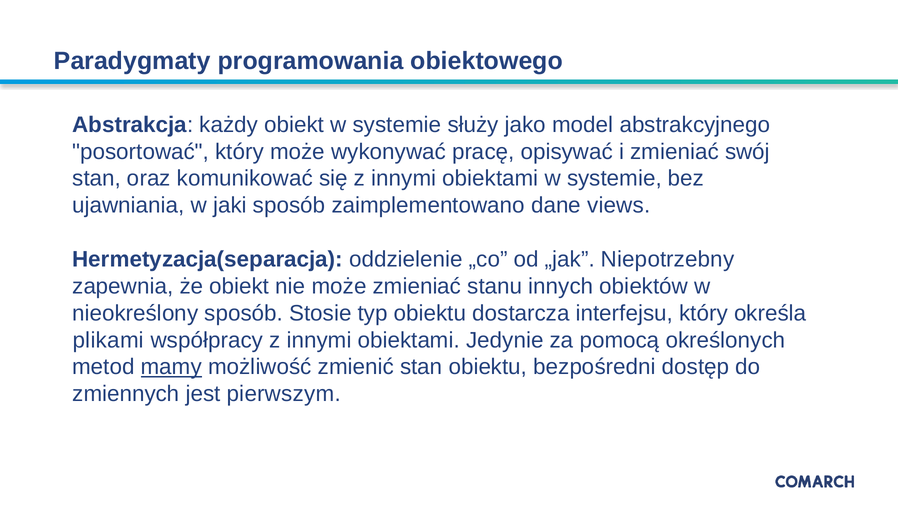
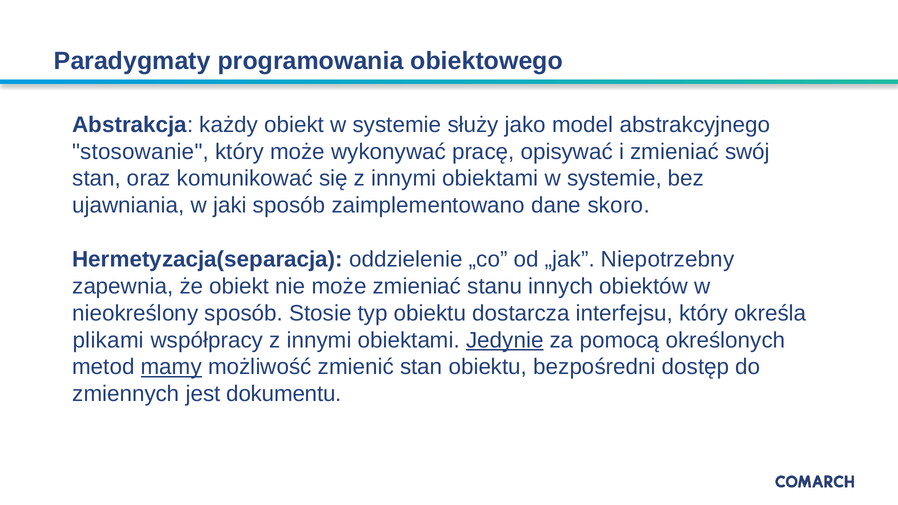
posortować: posortować -> stosowanie (141, 152)
views: views -> skoro (619, 206)
Jedynie underline: none -> present (505, 340)
pierwszym: pierwszym -> dokumentu (284, 394)
